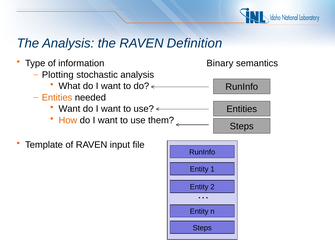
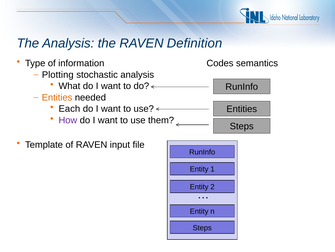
Binary: Binary -> Codes (220, 63)
Want: Want -> Each (69, 109)
How colour: orange -> purple (68, 120)
